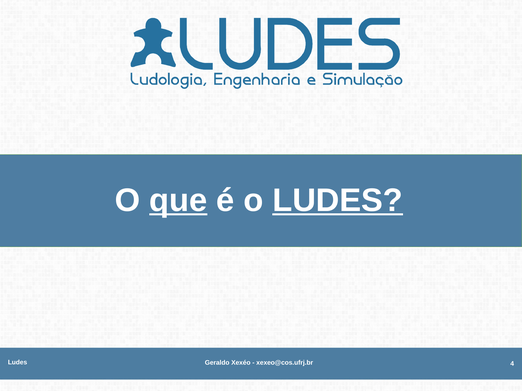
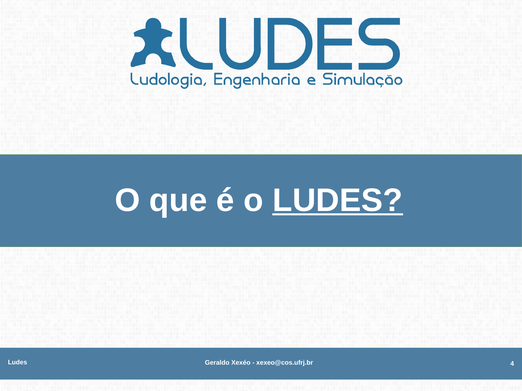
que underline: present -> none (178, 201)
